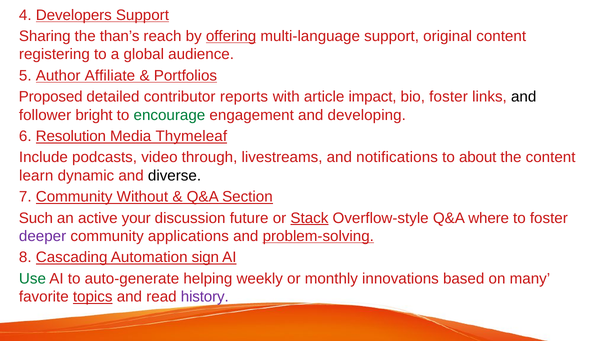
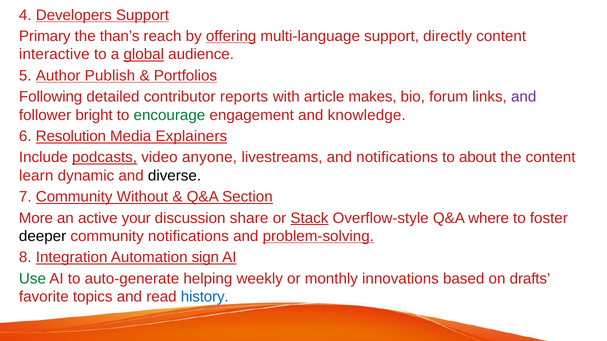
Sharing: Sharing -> Primary (45, 36)
original: original -> directly (448, 36)
registering: registering -> interactive (54, 55)
global underline: none -> present (144, 55)
Affiliate: Affiliate -> Publish (110, 76)
Proposed: Proposed -> Following (51, 97)
impact: impact -> makes (373, 97)
bio foster: foster -> forum (449, 97)
and colour: black -> purple (524, 97)
developing: developing -> knowledge (367, 115)
Thymeleaf: Thymeleaf -> Explainers (191, 136)
podcasts underline: none -> present (105, 158)
through: through -> anyone (209, 158)
Such: Such -> More (36, 218)
future: future -> share (249, 218)
deeper colour: purple -> black (43, 237)
community applications: applications -> notifications (188, 237)
Cascading: Cascading -> Integration (72, 258)
many: many -> drafts (530, 279)
topics underline: present -> none (93, 297)
history colour: purple -> blue (205, 297)
